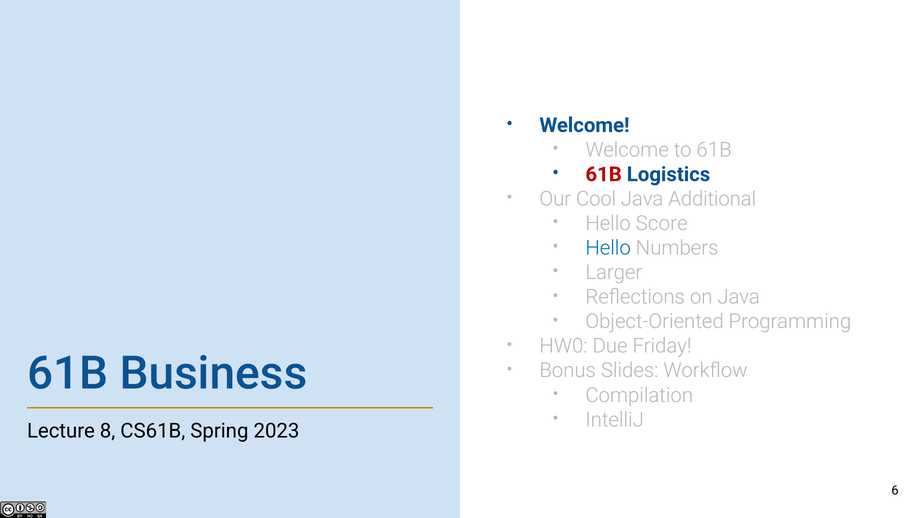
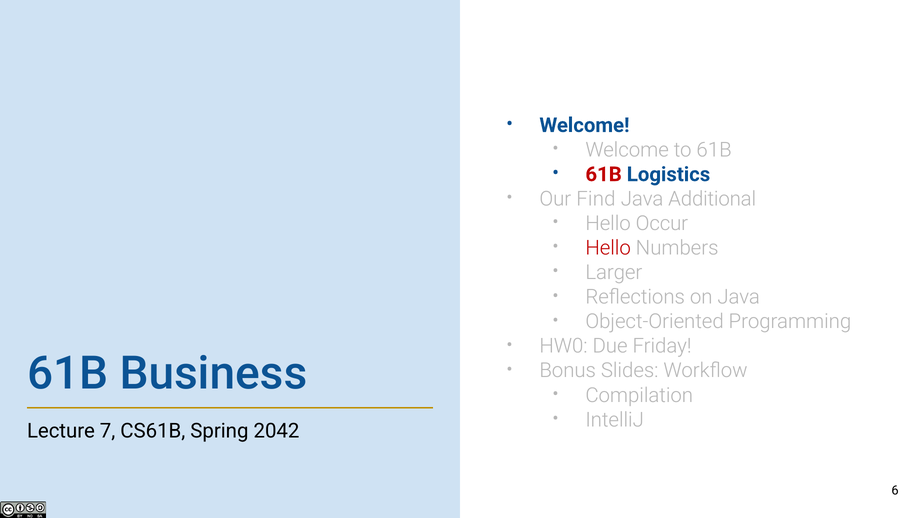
Cool: Cool -> Find (596, 199)
Score: Score -> Occur (662, 223)
Hello colour: blue -> red (608, 248)
8: 8 -> 7 (108, 430)
2023: 2023 -> 2042 (276, 430)
